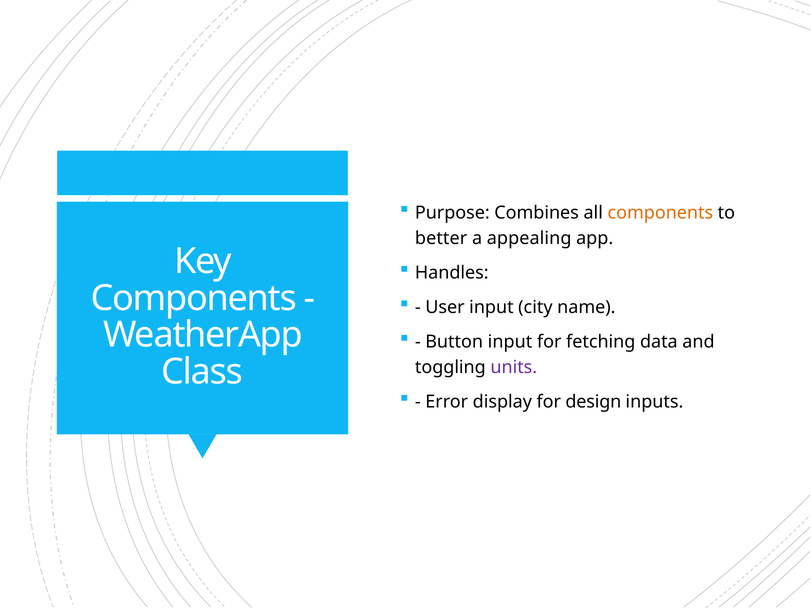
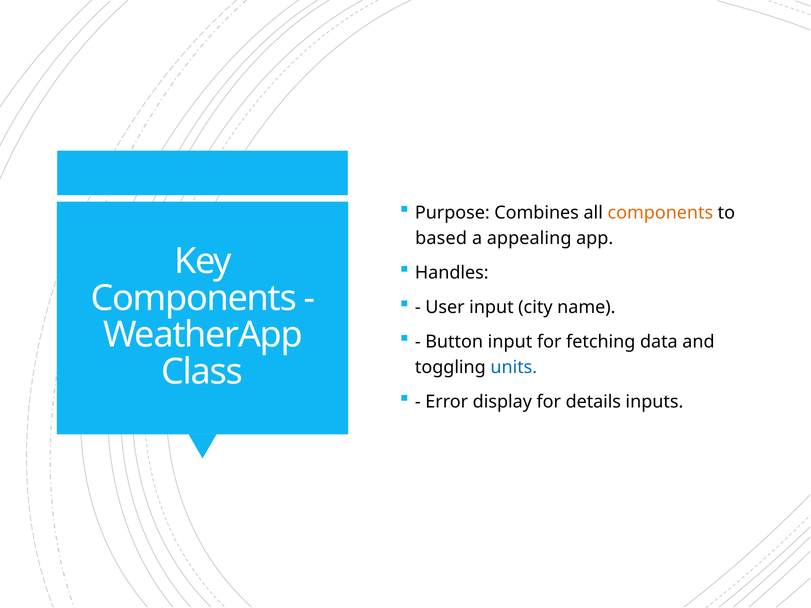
better: better -> based (441, 239)
units colour: purple -> blue (514, 368)
design: design -> details (593, 402)
